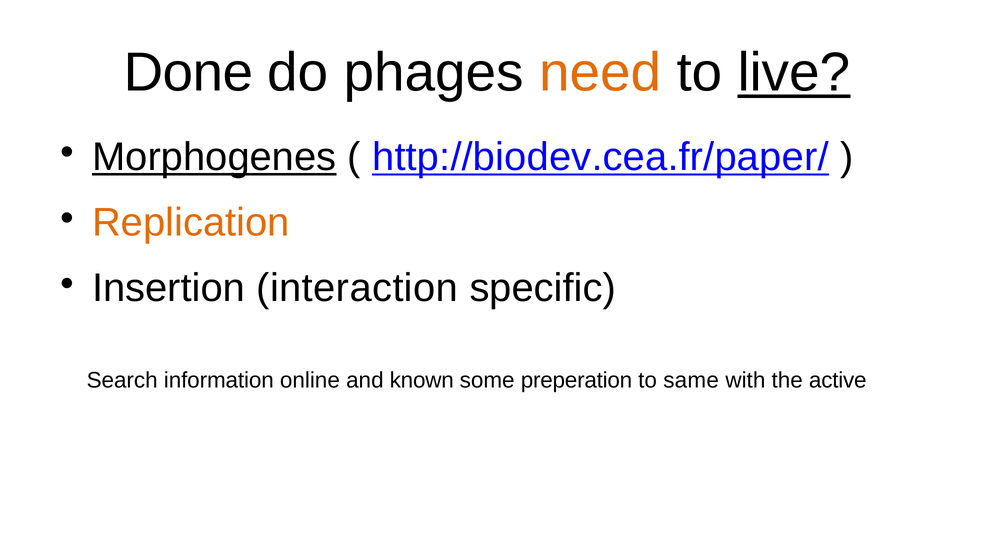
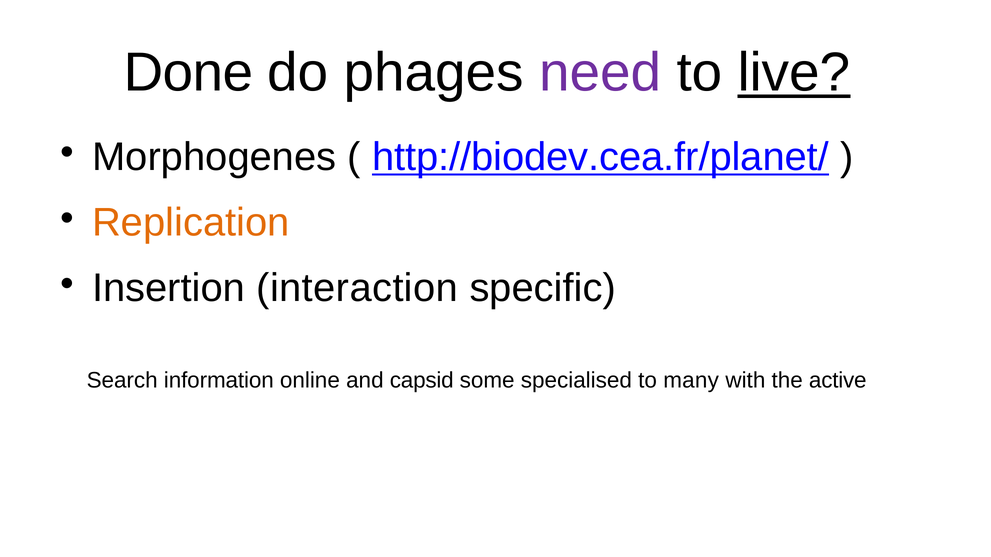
need colour: orange -> purple (600, 73)
Morphogenes underline: present -> none (214, 157)
http://biodev.cea.fr/paper/: http://biodev.cea.fr/paper/ -> http://biodev.cea.fr/planet/ (600, 157)
known: known -> capsid (422, 380)
preperation: preperation -> specialised (576, 380)
same: same -> many (691, 380)
